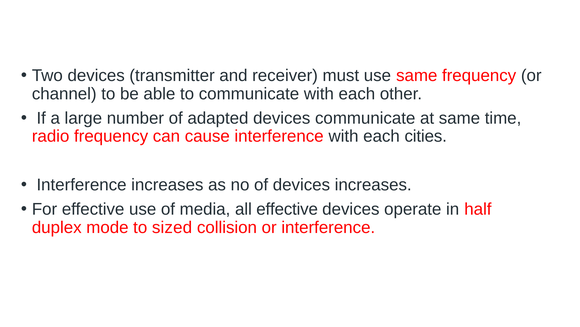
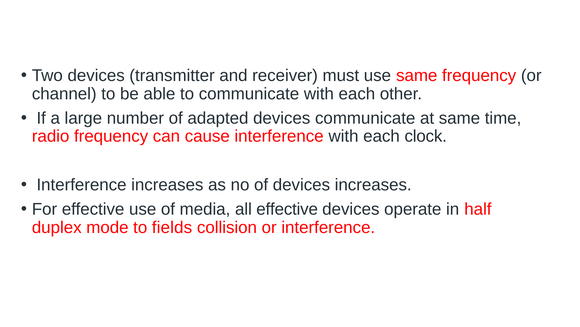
cities: cities -> clock (426, 136)
sized: sized -> fields (172, 227)
